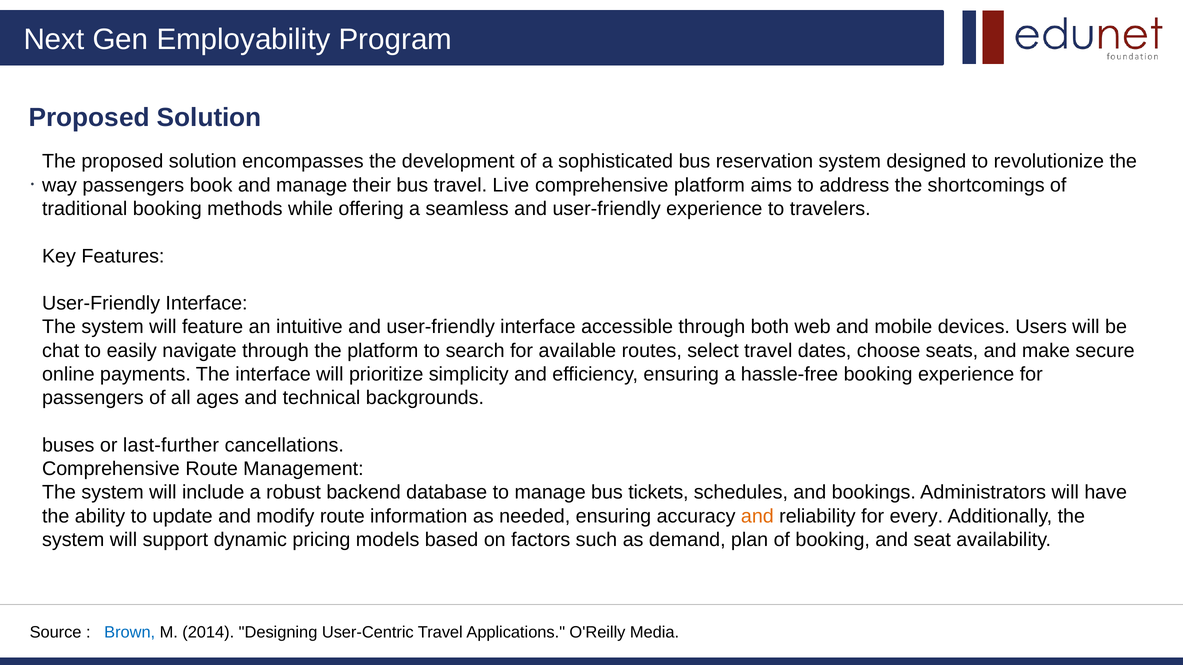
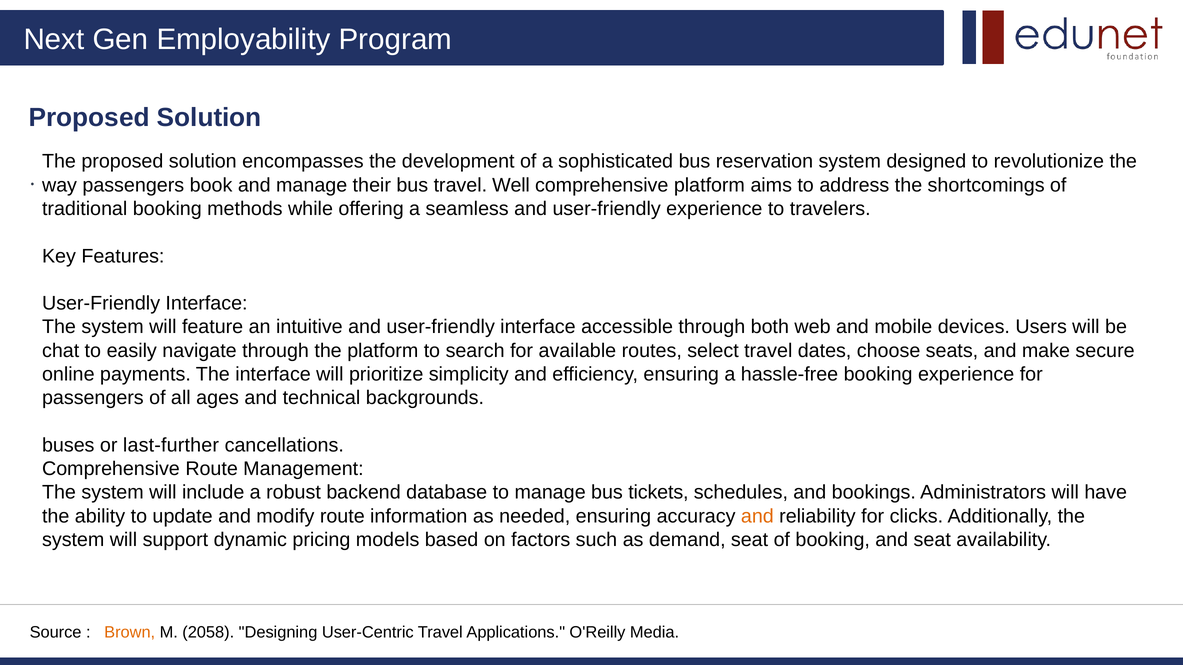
Live: Live -> Well (511, 185)
every: every -> clicks (916, 516)
demand plan: plan -> seat (750, 540)
Brown colour: blue -> orange (130, 633)
2014: 2014 -> 2058 (208, 633)
